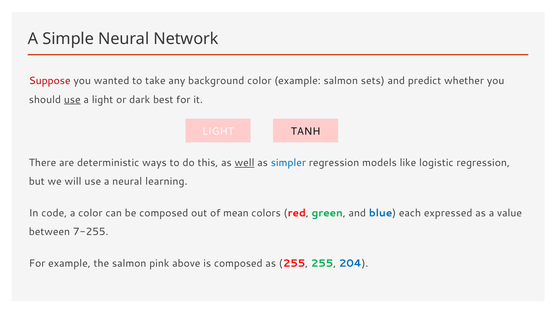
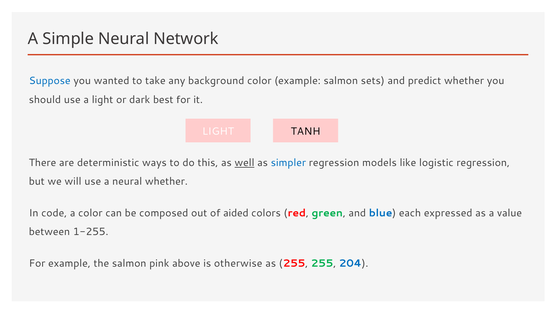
Suppose colour: red -> blue (50, 81)
use underline: present -> none (72, 100)
neural learning: learning -> whether (166, 181)
mean: mean -> aided (236, 213)
7-255: 7-255 -> 1-255 (91, 232)
is composed: composed -> otherwise (238, 263)
